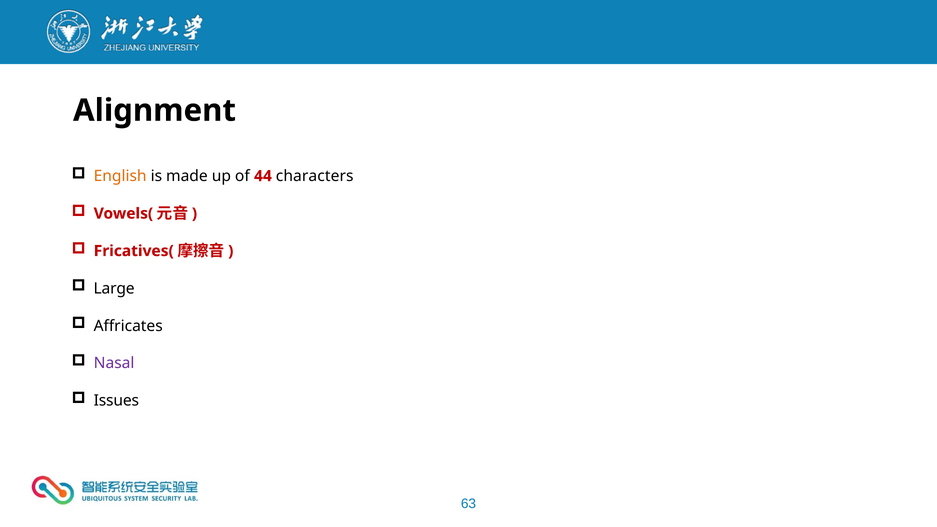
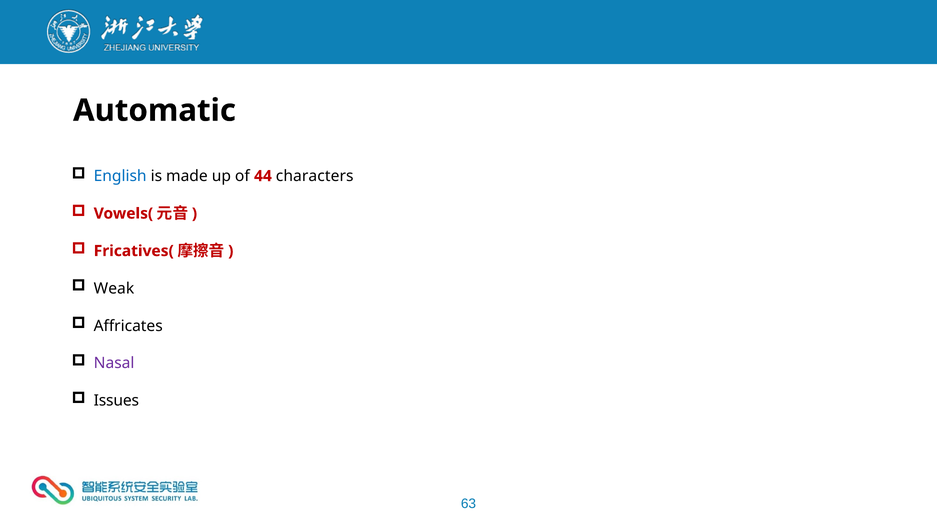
Alignment: Alignment -> Automatic (154, 111)
English colour: orange -> blue (120, 176)
Large: Large -> Weak (114, 288)
